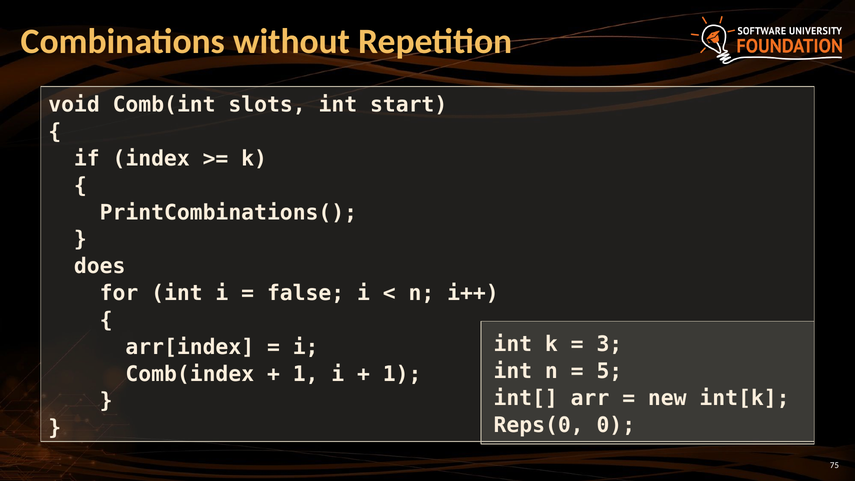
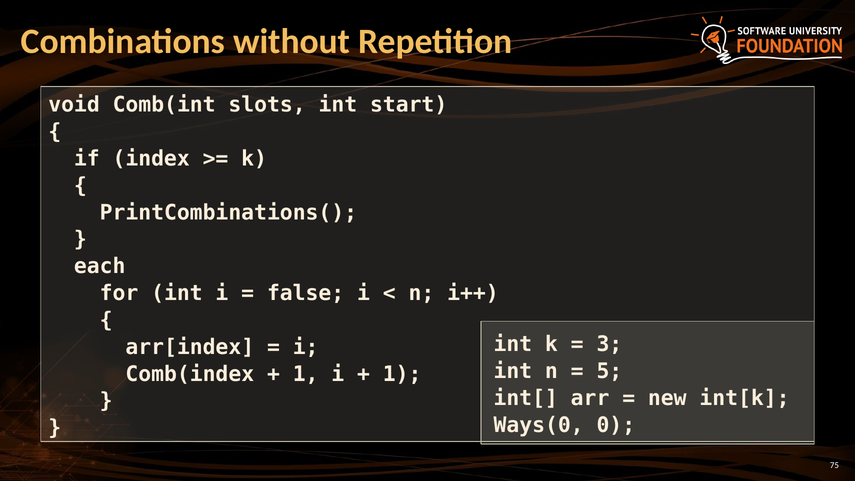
does: does -> each (100, 266)
Reps(0: Reps(0 -> Ways(0 (539, 425)
